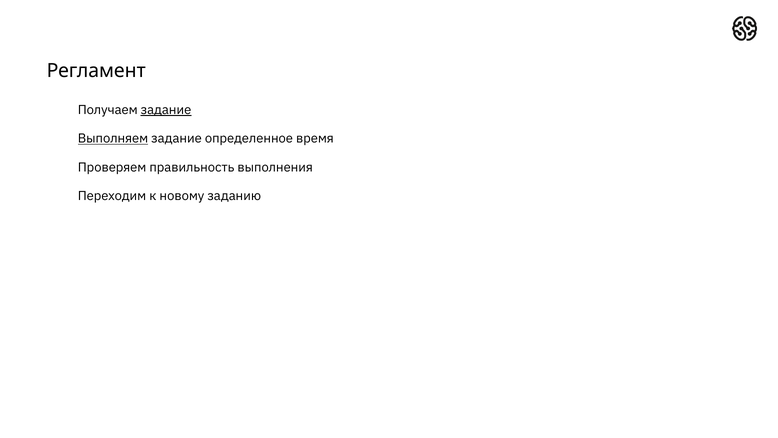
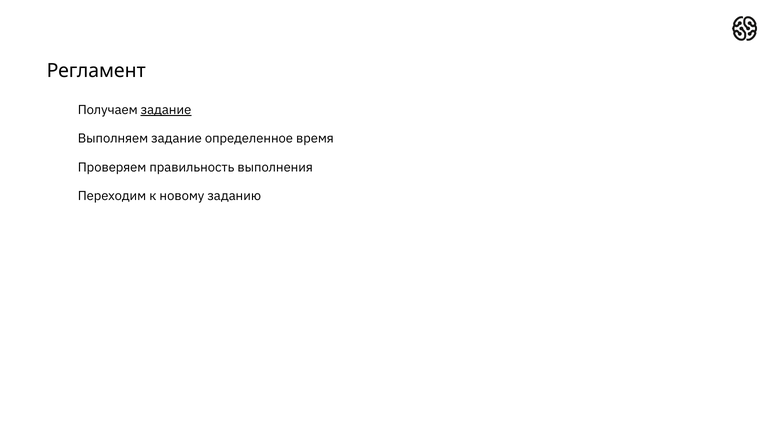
Выполняем underline: present -> none (113, 138)
